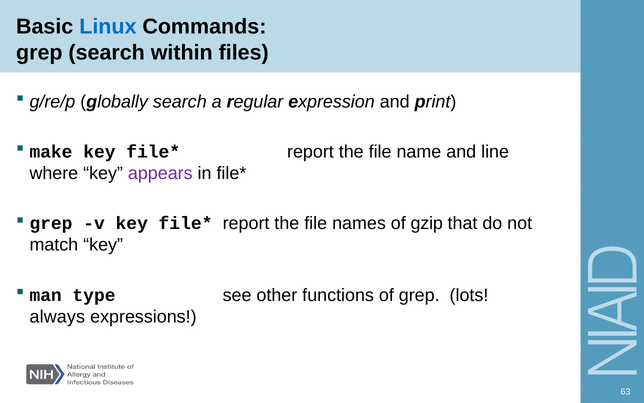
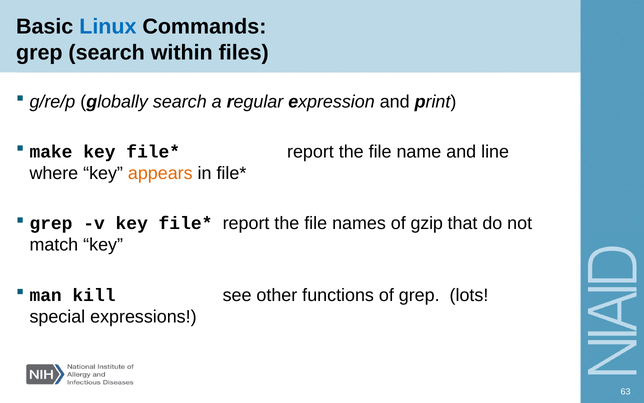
appears colour: purple -> orange (160, 173)
type: type -> kill (94, 295)
always: always -> special (57, 316)
